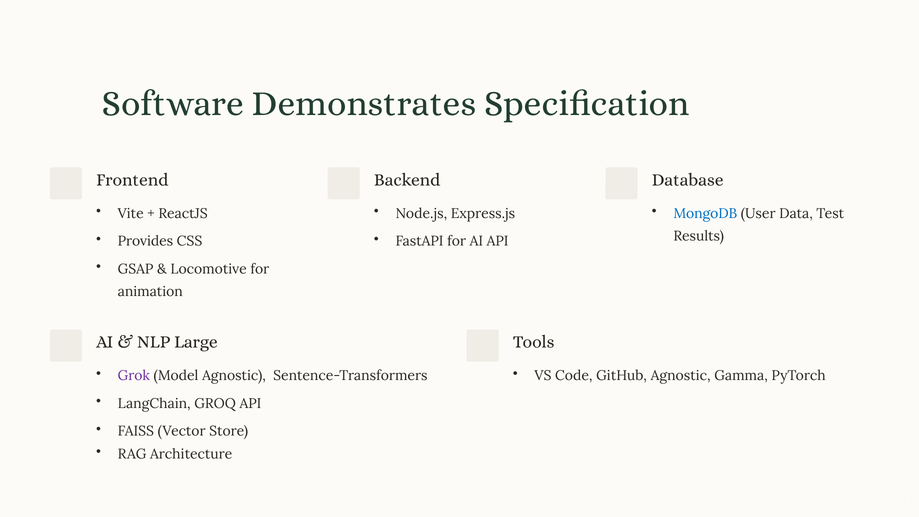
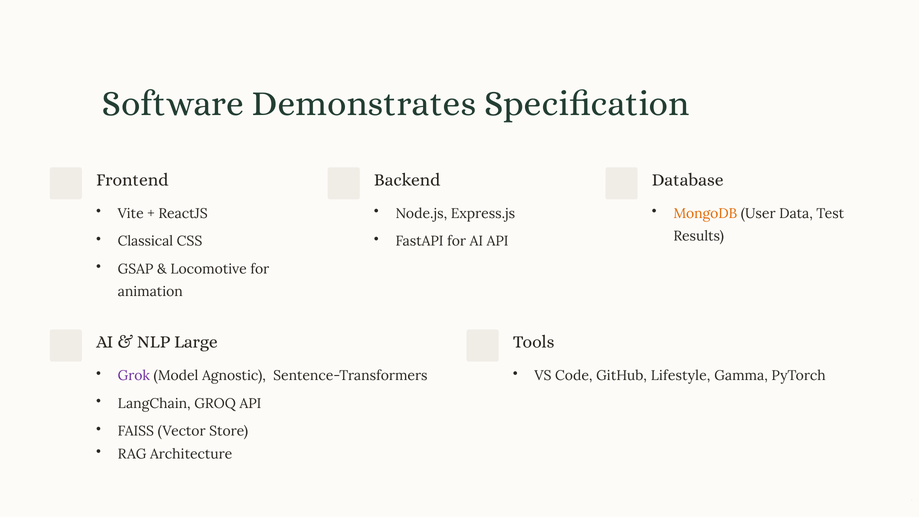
MongoDB colour: blue -> orange (705, 213)
Provides: Provides -> Classical (145, 241)
GitHub Agnostic: Agnostic -> Lifestyle (681, 376)
